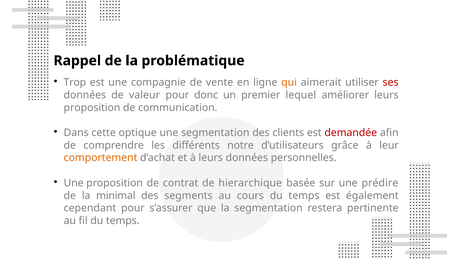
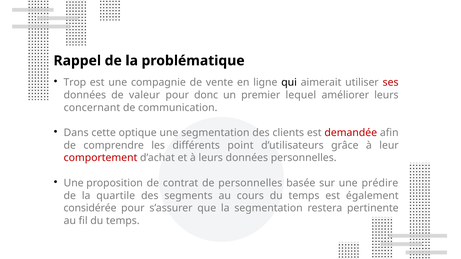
qui colour: orange -> black (289, 83)
proposition: proposition -> concernant (92, 108)
notre: notre -> point (240, 146)
comportement colour: orange -> red (101, 158)
de hierarchique: hierarchique -> personnelles (250, 183)
minimal: minimal -> quartile (116, 196)
cependant: cependant -> considérée (90, 208)
